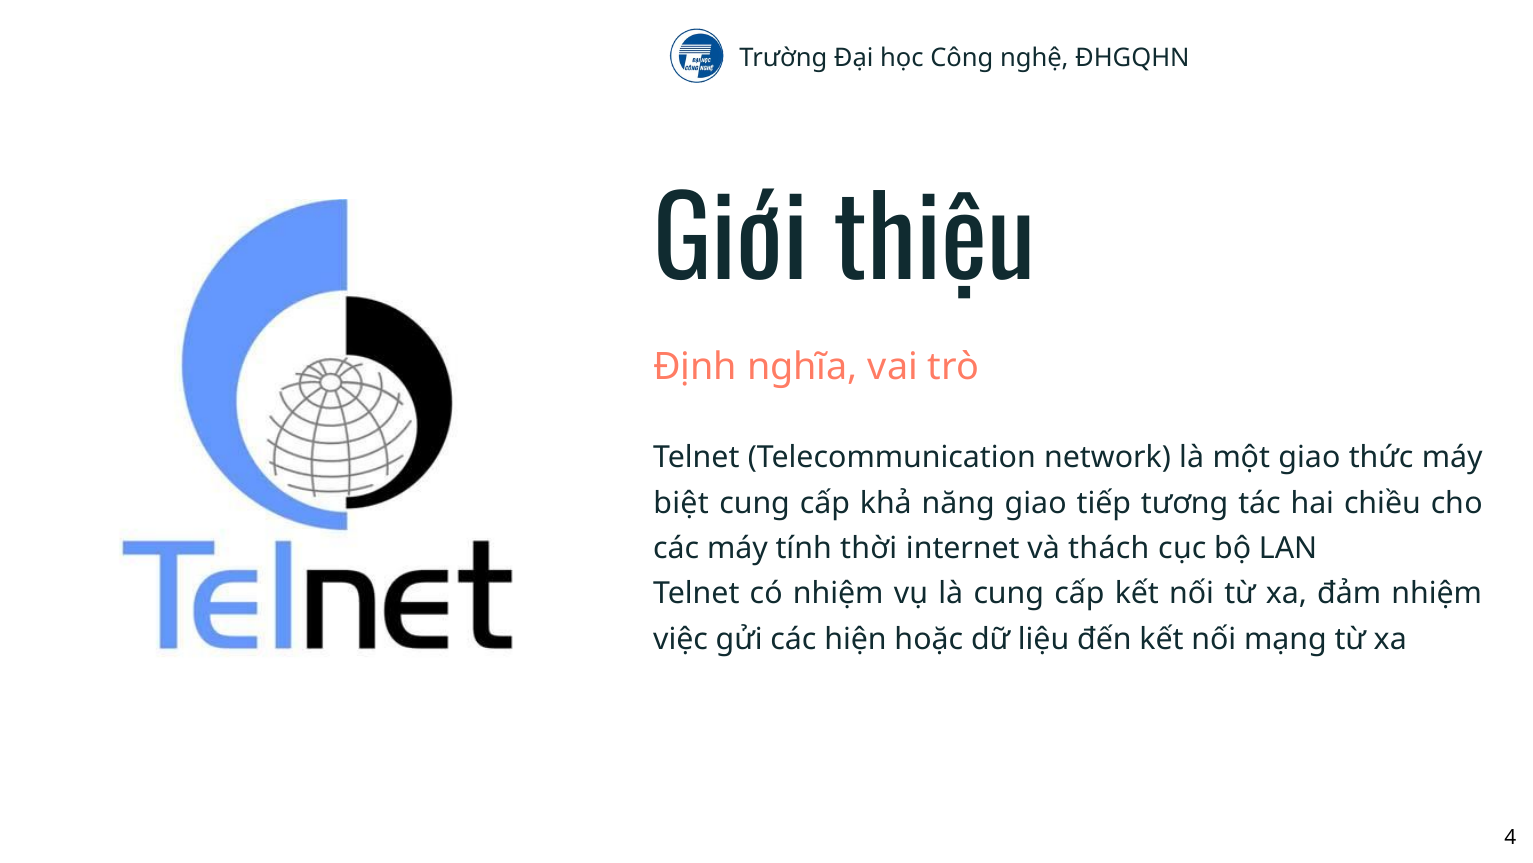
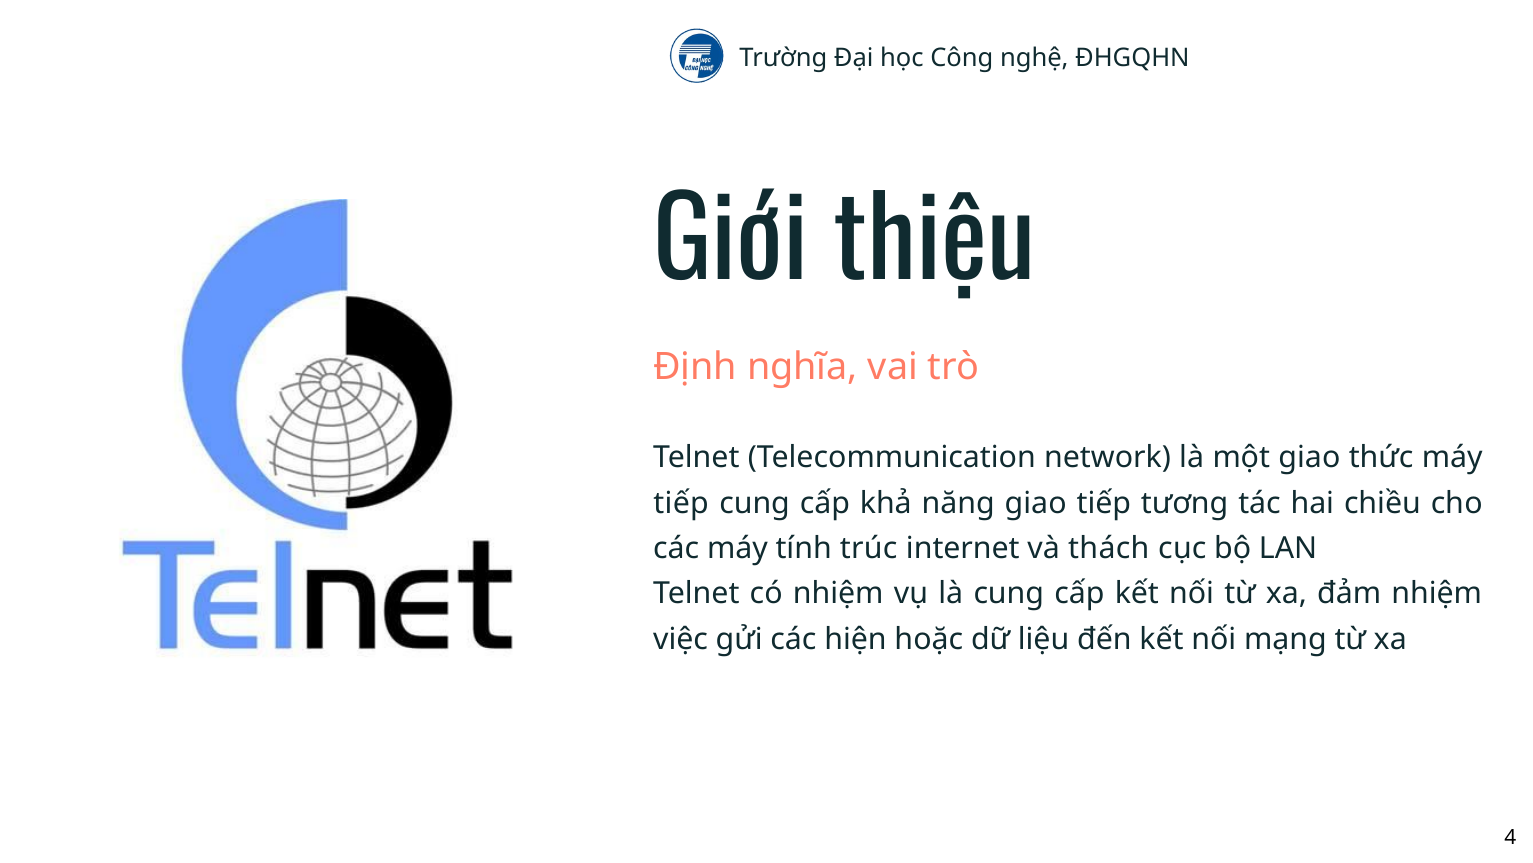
biệt: biệt -> tiếp (681, 503)
thời: thời -> trúc (869, 548)
